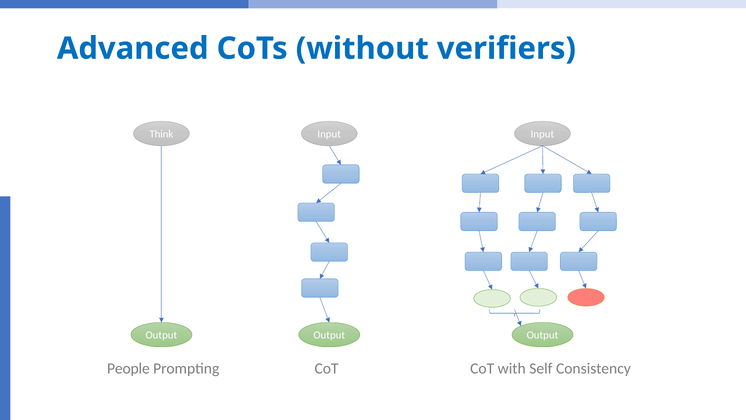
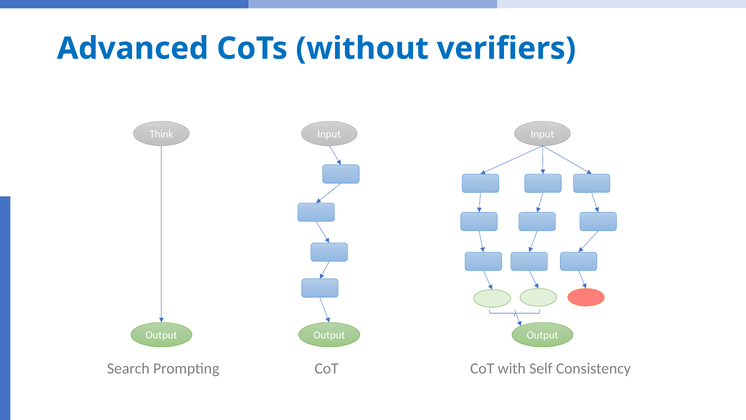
People: People -> Search (128, 368)
